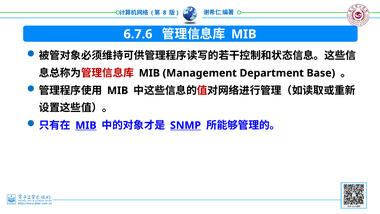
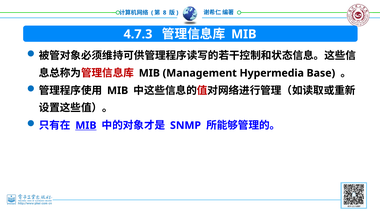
6.7.6: 6.7.6 -> 4.7.3 (138, 34)
Department: Department -> Hypermedia (272, 73)
SNMP underline: present -> none (186, 125)
